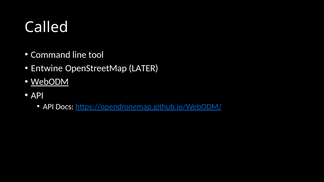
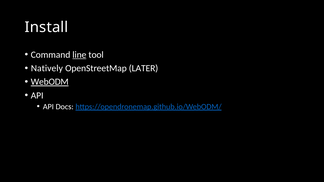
Called: Called -> Install (47, 27)
line underline: none -> present (79, 55)
Entwine: Entwine -> Natively (47, 68)
